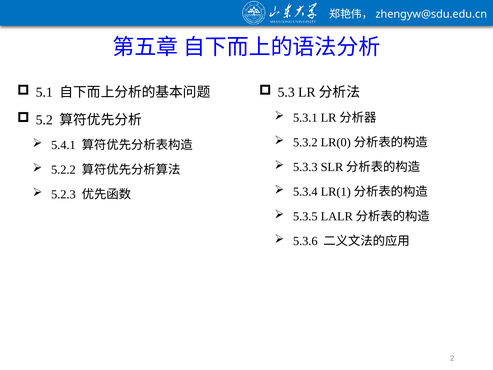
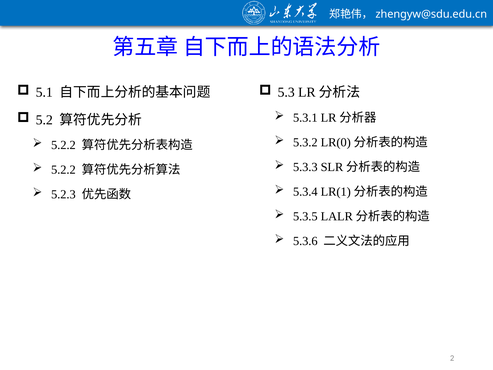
5.4.1: 5.4.1 -> 5.2.2 (63, 145)
